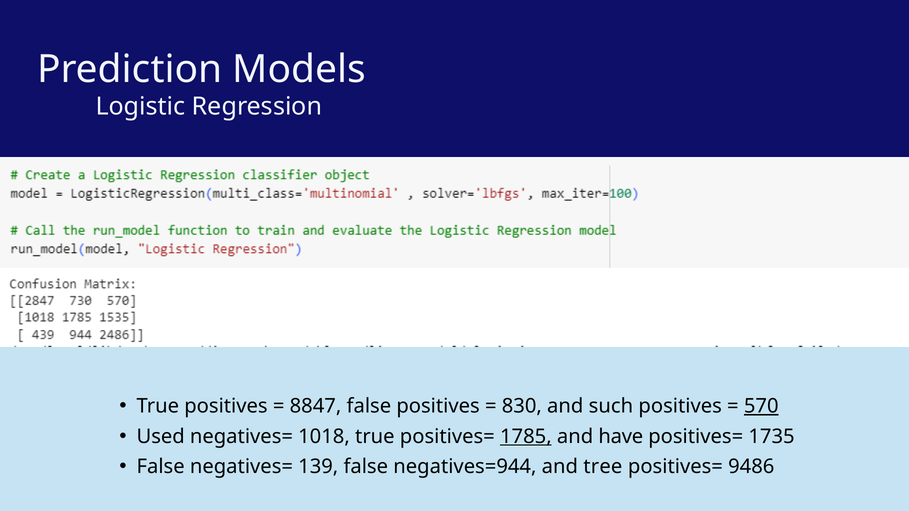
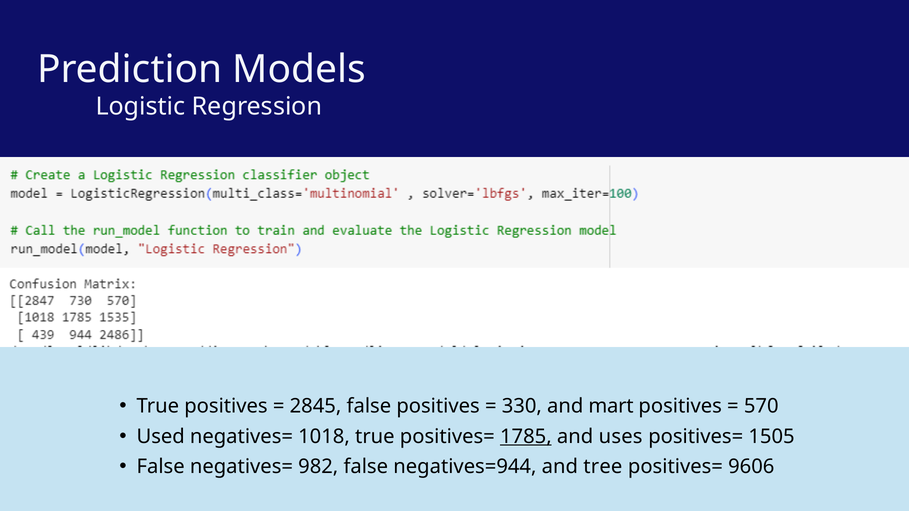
8847: 8847 -> 2845 (316, 406)
830: 830 -> 330 (522, 406)
such: such -> mart (611, 406)
570 underline: present -> none (761, 406)
have: have -> uses (621, 437)
1735: 1735 -> 1505 (772, 437)
139: 139 -> 982 (318, 467)
9486: 9486 -> 9606 (751, 467)
